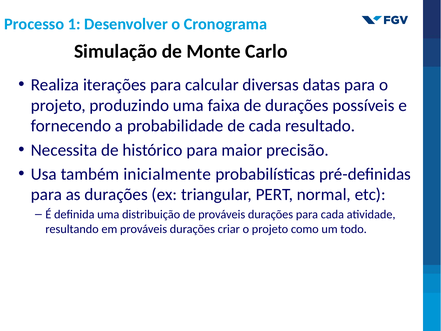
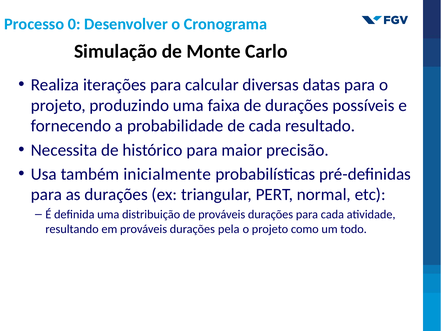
1: 1 -> 0 (74, 24)
criar: criar -> pela (229, 229)
